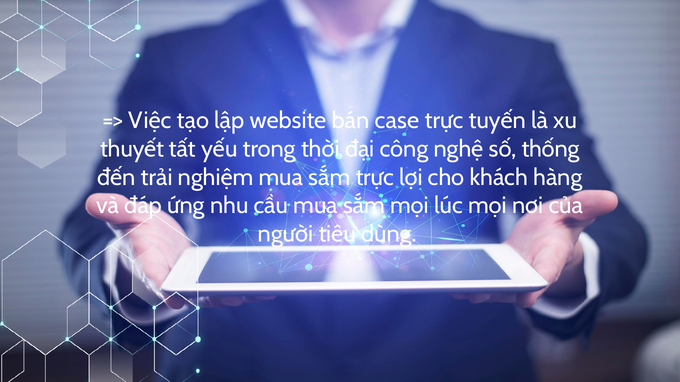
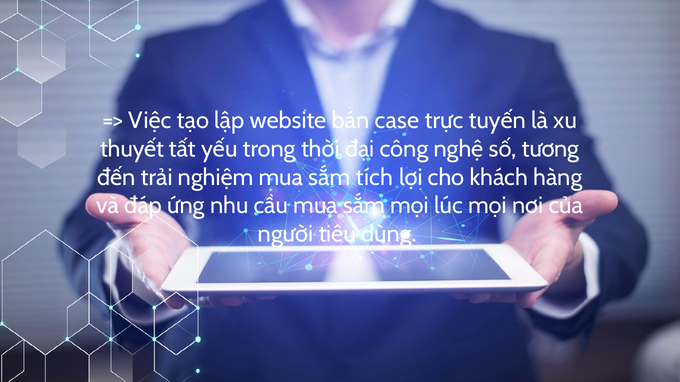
thống: thống -> tương (551, 149)
sắm trực: trực -> tích (375, 178)
